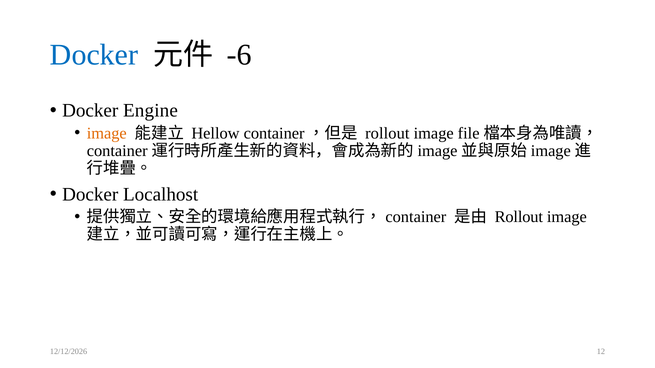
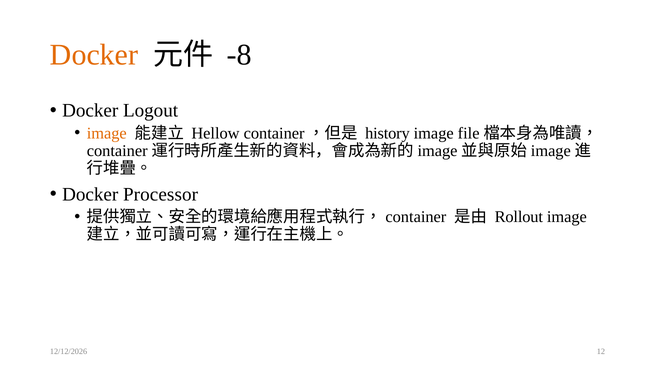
Docker colour: blue -> orange (94, 55)
-6: -6 -> -8 (239, 55)
Engine: Engine -> Logout (151, 111)
rollout: rollout -> history (387, 133)
Localhost: Localhost -> Processor (161, 195)
